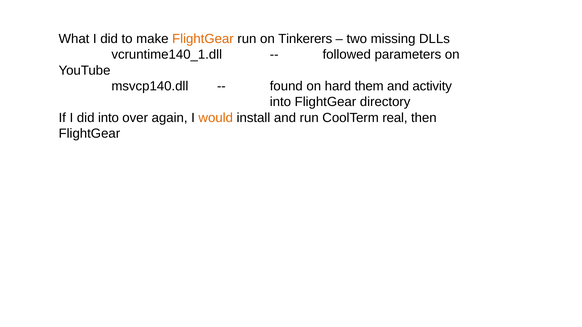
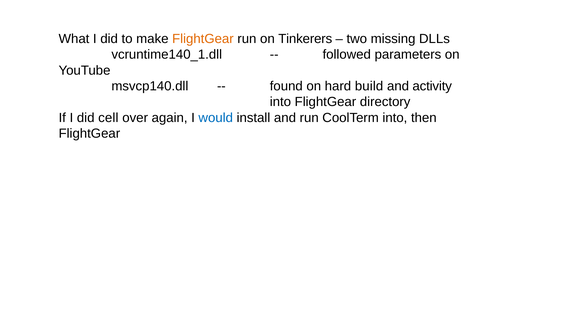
them: them -> build (369, 86)
did into: into -> cell (108, 118)
would colour: orange -> blue (216, 118)
CoolTerm real: real -> into (395, 118)
